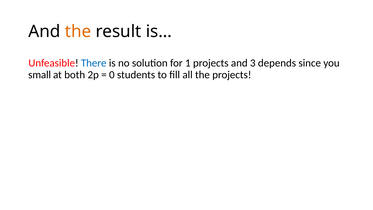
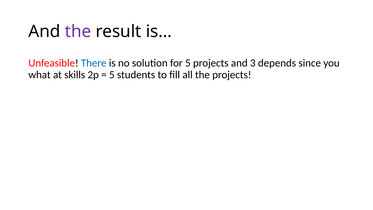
the colour: orange -> purple (78, 31)
for 1: 1 -> 5 (188, 63)
small: small -> what (40, 75)
both: both -> skills (75, 75)
0: 0 -> 5 (112, 75)
